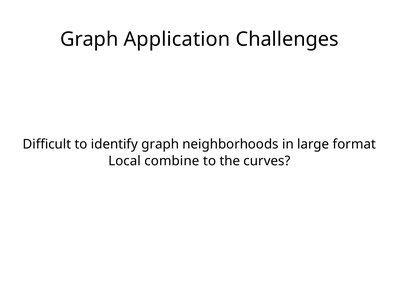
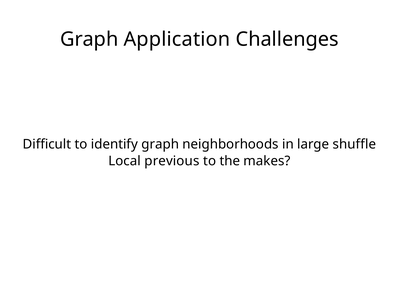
format: format -> shuffle (354, 144)
combine: combine -> previous (172, 161)
curves: curves -> makes (267, 161)
